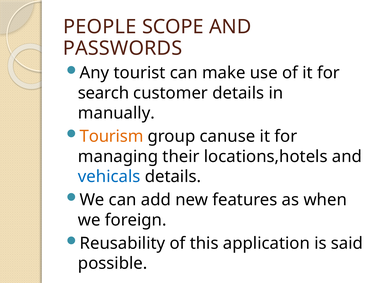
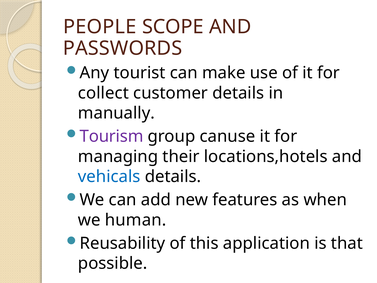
search: search -> collect (103, 93)
Tourism colour: orange -> purple (112, 136)
foreign: foreign -> human (136, 220)
said: said -> that (347, 243)
